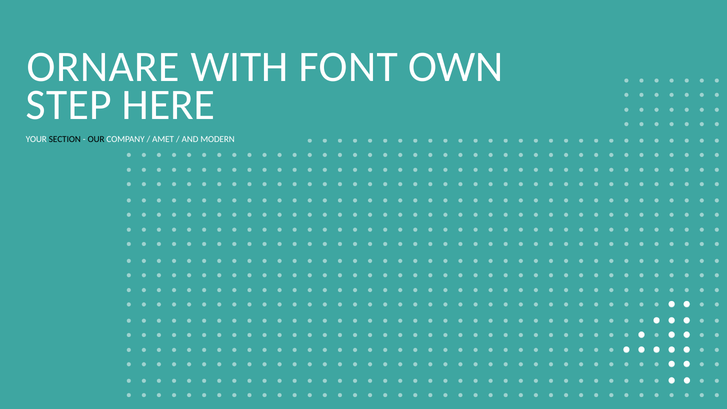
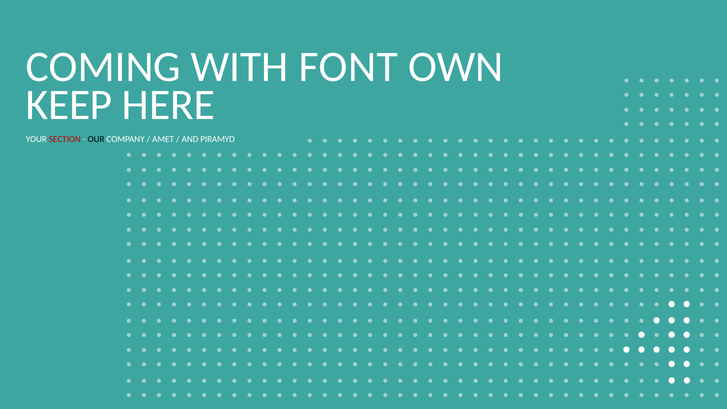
ORNARE: ORNARE -> COMING (103, 67)
STEP: STEP -> KEEP (69, 105)
SECTION colour: black -> red (65, 139)
MODERN: MODERN -> PIRAMYD (218, 139)
